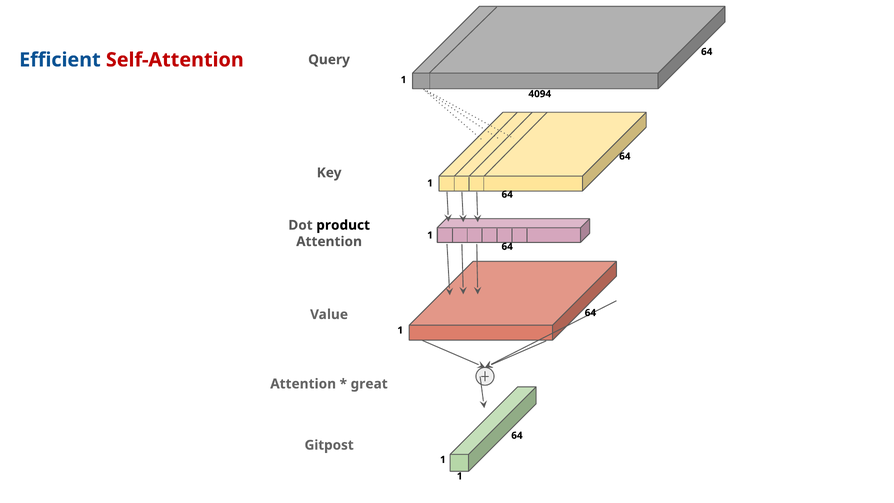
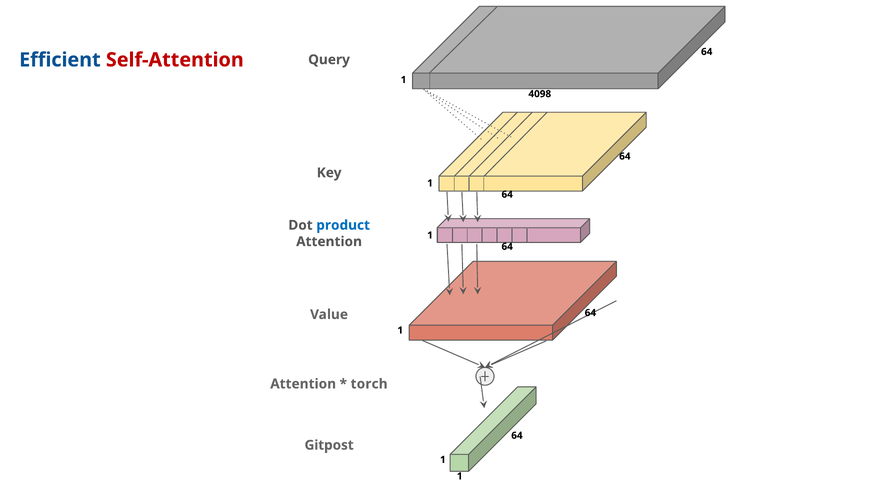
4094: 4094 -> 4098 (540, 94)
product colour: black -> blue (343, 225)
great: great -> torch (369, 384)
